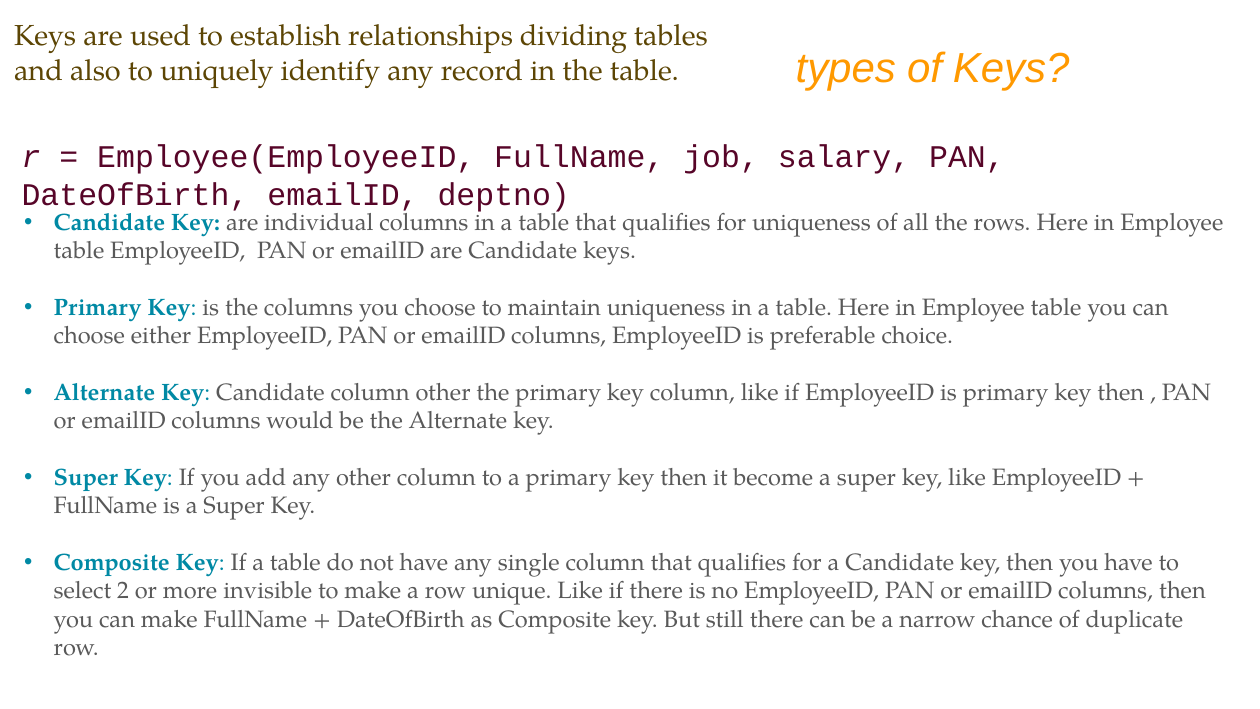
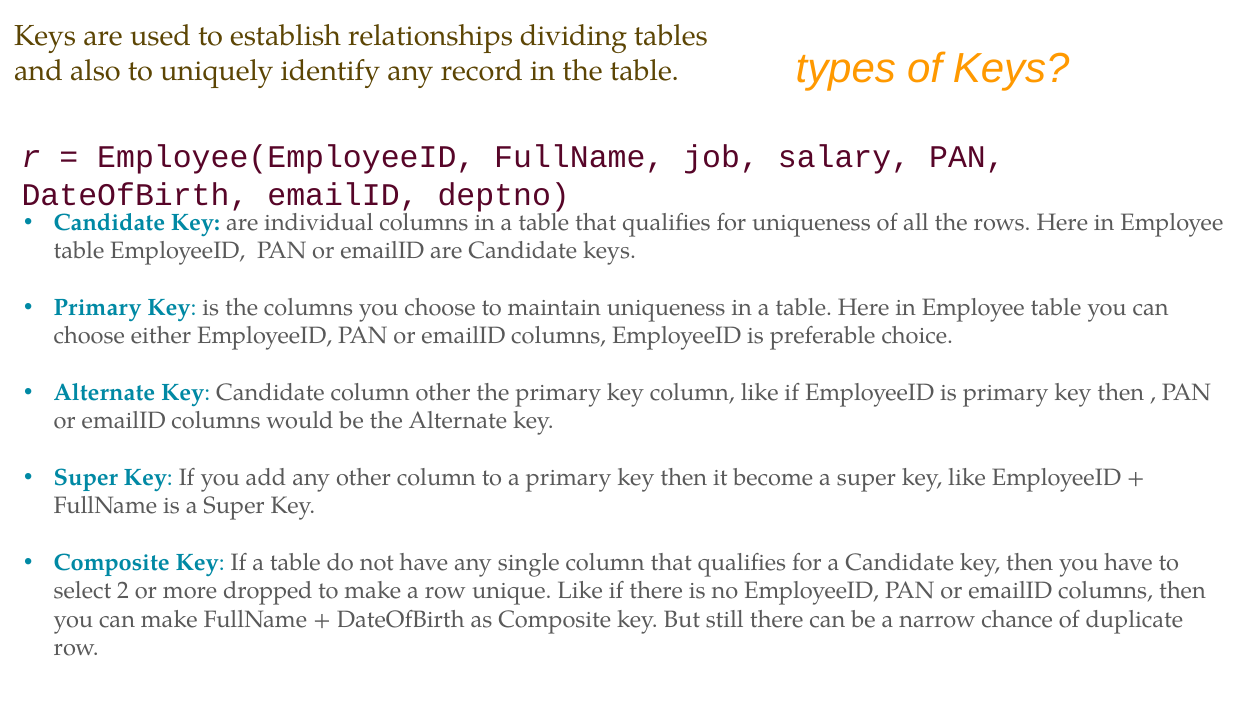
invisible: invisible -> dropped (268, 591)
